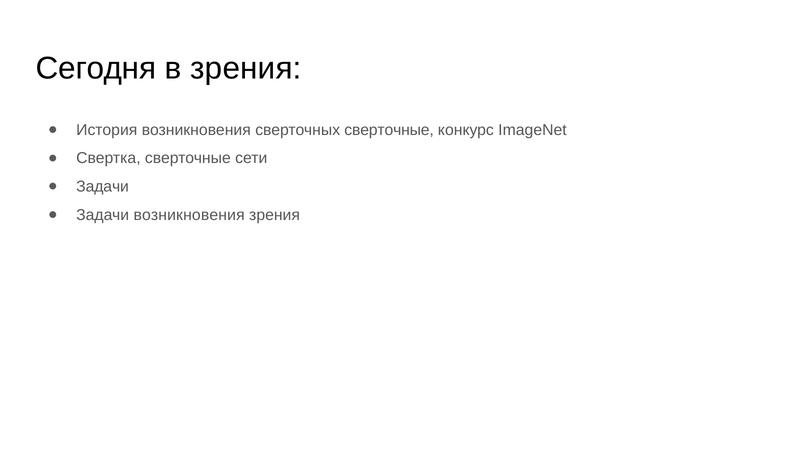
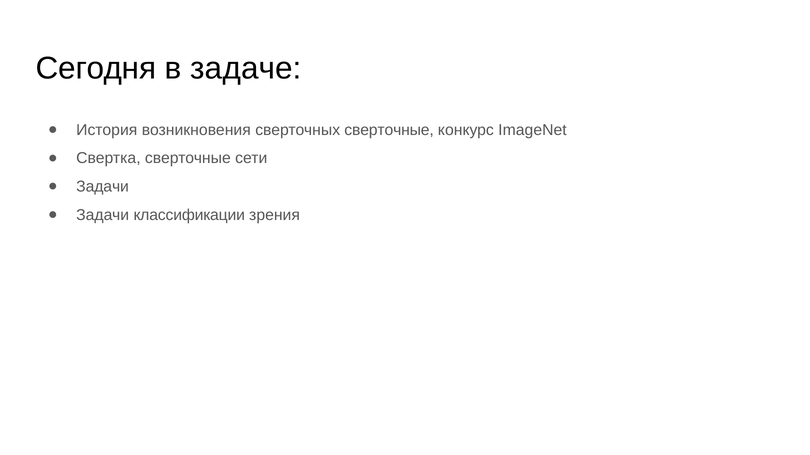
в зрения: зрения -> задаче (246, 69)
Задачи возникновения: возникновения -> классификации (189, 215)
